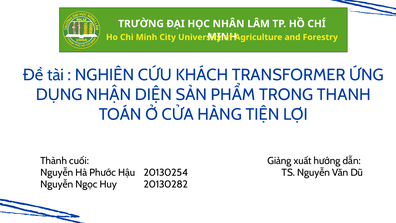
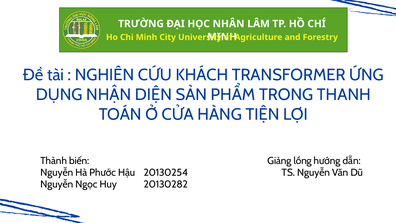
cuối: cuối -> biến (79, 161)
xuất: xuất -> lồng (303, 161)
